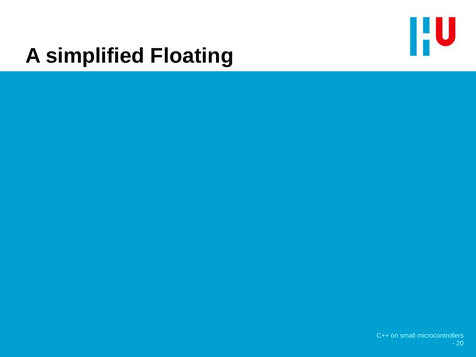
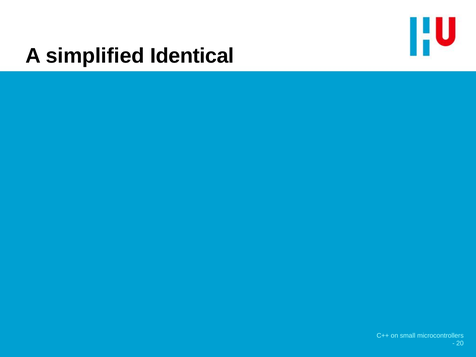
Floating: Floating -> Identical (192, 56)
